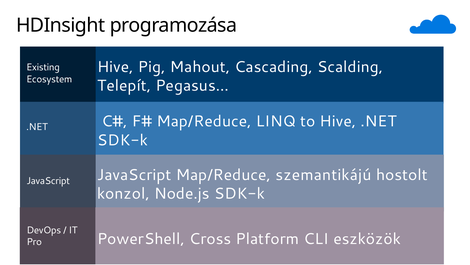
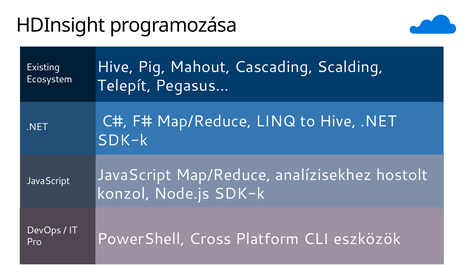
szemantikájú: szemantikájú -> analízisekhez (324, 174)
